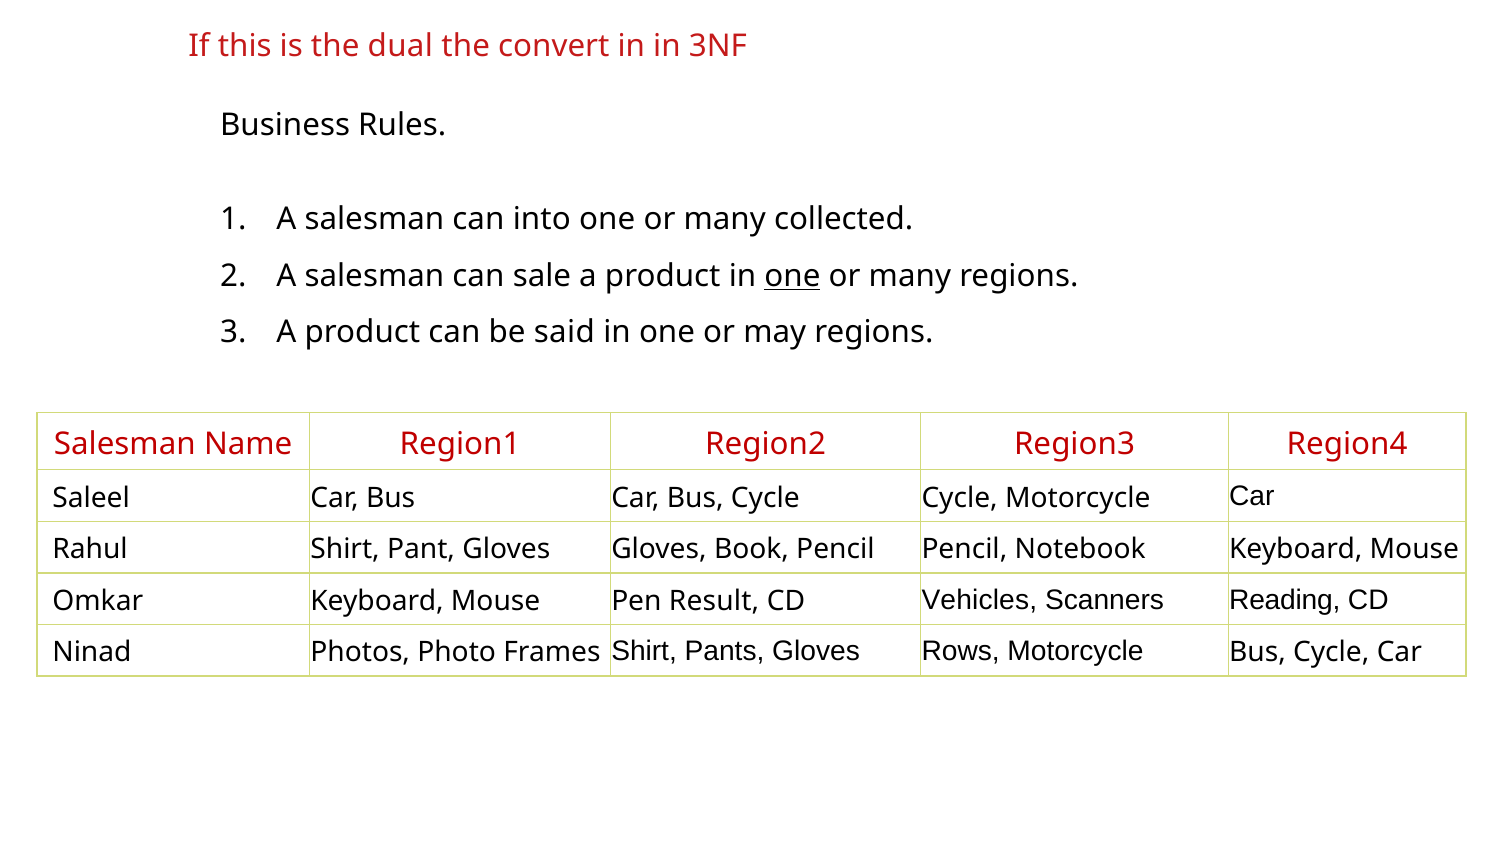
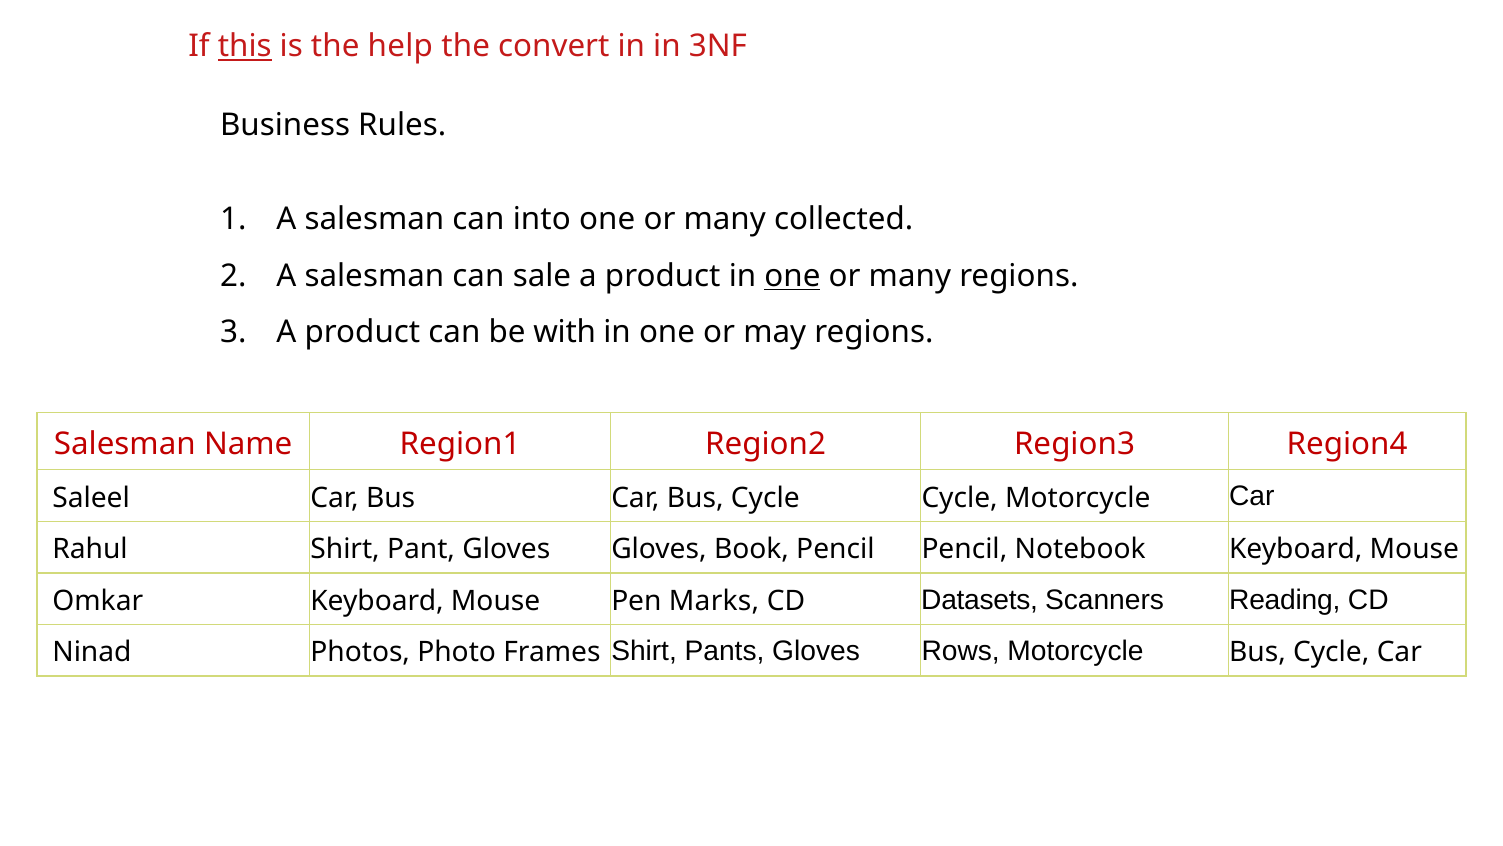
this underline: none -> present (245, 46)
dual: dual -> help (400, 46)
said: said -> with (565, 332)
Result: Result -> Marks (714, 600)
Vehicles: Vehicles -> Datasets (980, 599)
